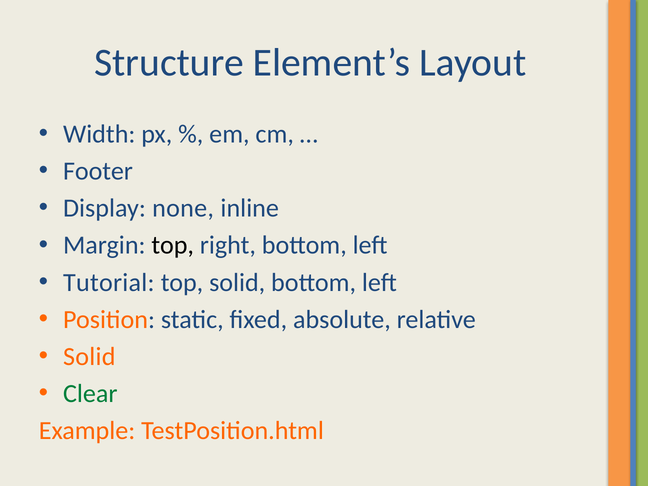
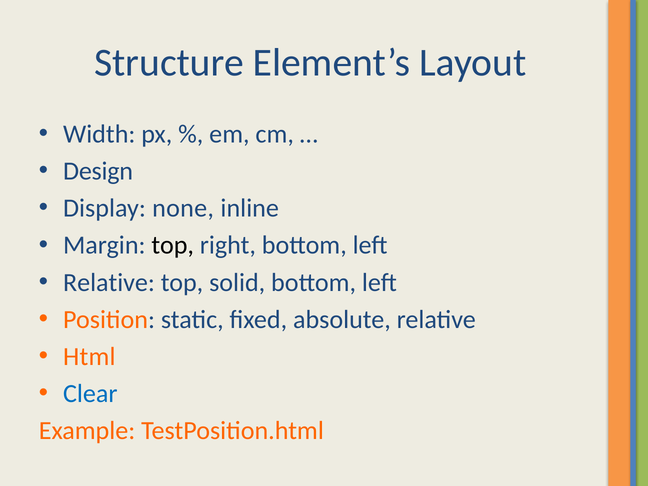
Footer: Footer -> Design (98, 171)
Tutorial: Tutorial -> Relative (109, 282)
Solid: Solid -> Html (89, 357)
Clear colour: green -> blue (90, 394)
